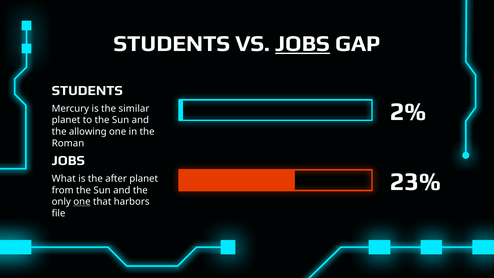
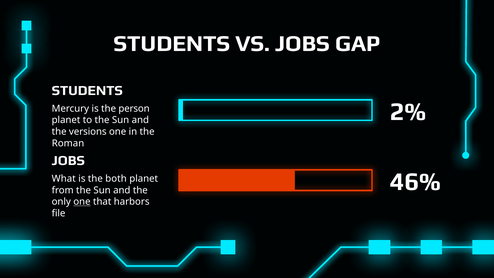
JOBS underline: present -> none (303, 44)
similar: similar -> person (134, 109)
allowing: allowing -> versions (88, 132)
23%: 23% -> 46% (415, 182)
after: after -> both (116, 179)
